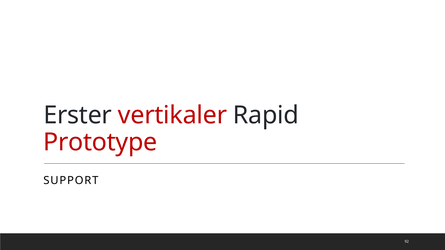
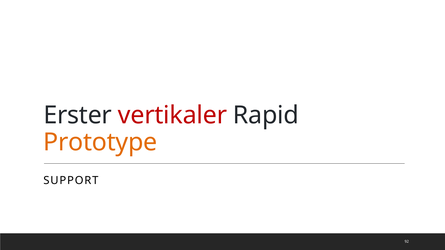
Prototype colour: red -> orange (100, 143)
